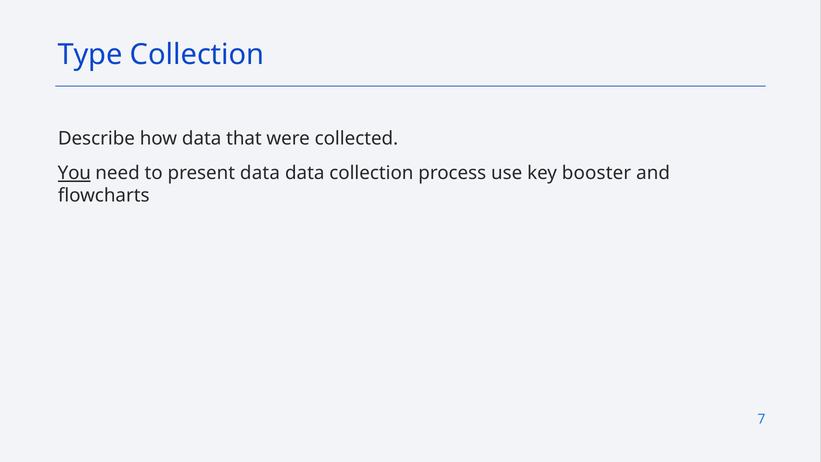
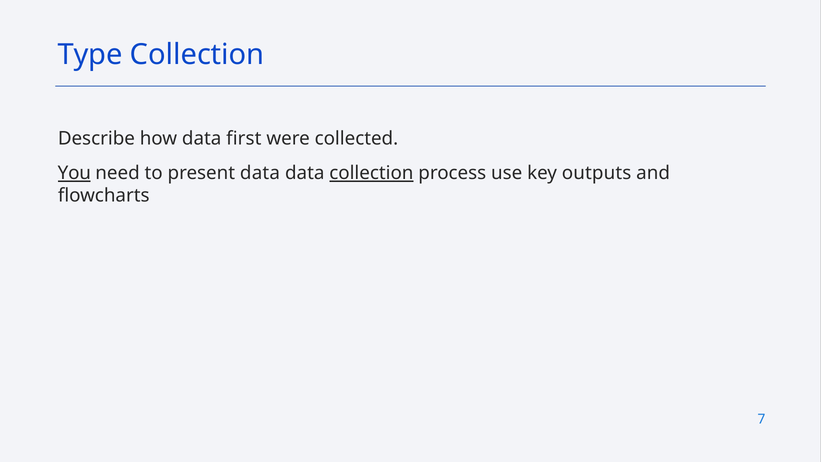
that: that -> first (244, 139)
collection underline: none -> present (371, 173)
booster: booster -> outputs (597, 173)
